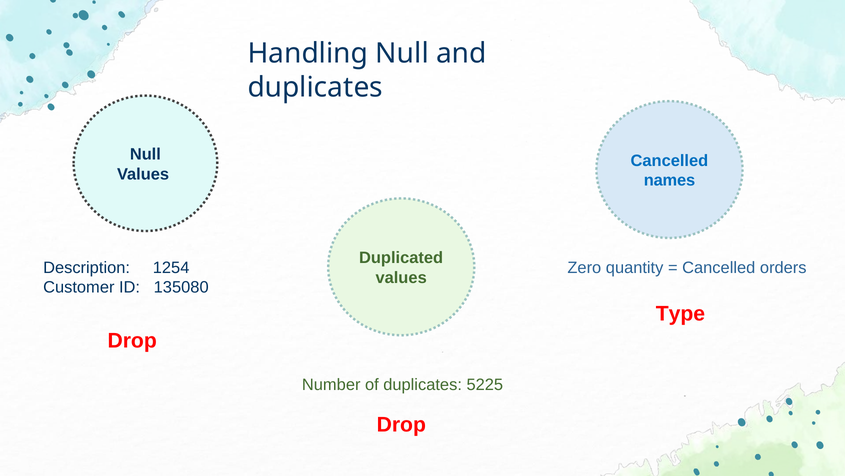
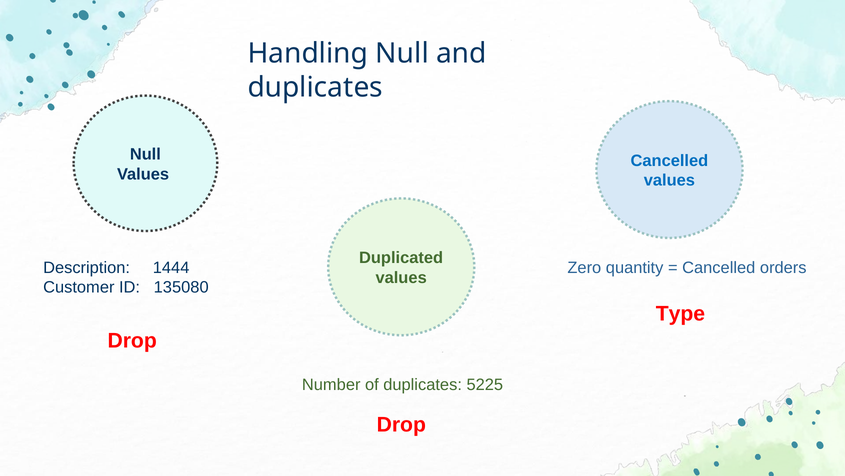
names: names -> values (669, 180)
1254: 1254 -> 1444 (171, 267)
